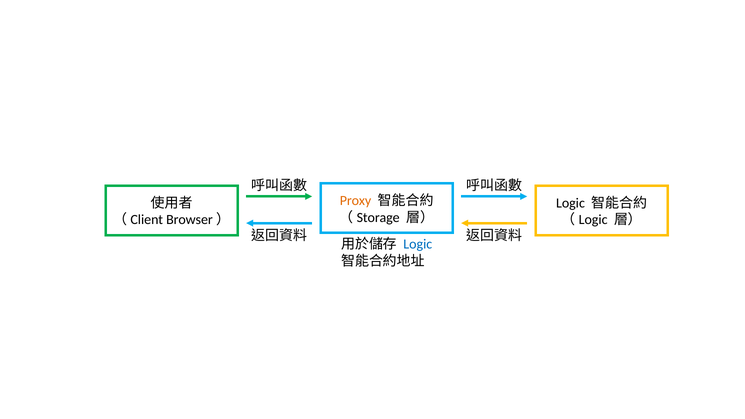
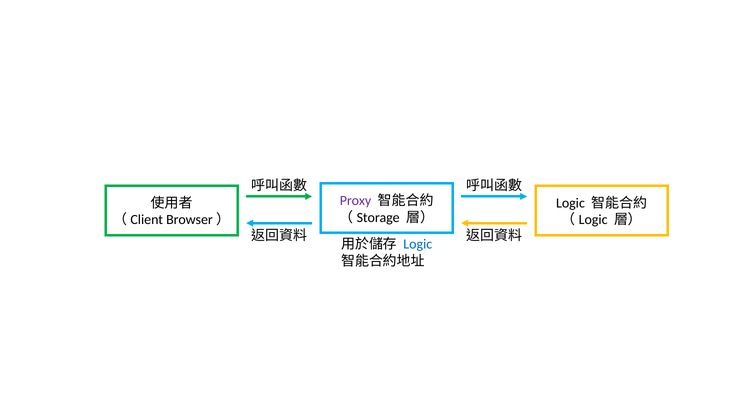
Proxy colour: orange -> purple (356, 201)
